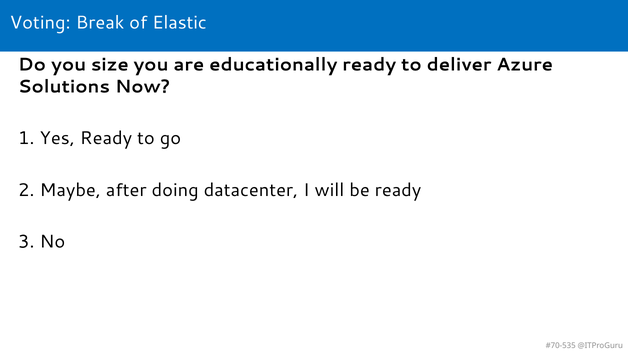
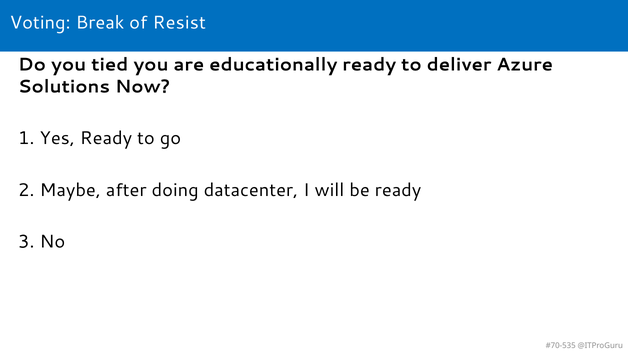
Elastic: Elastic -> Resist (179, 23)
size: size -> tied (110, 65)
